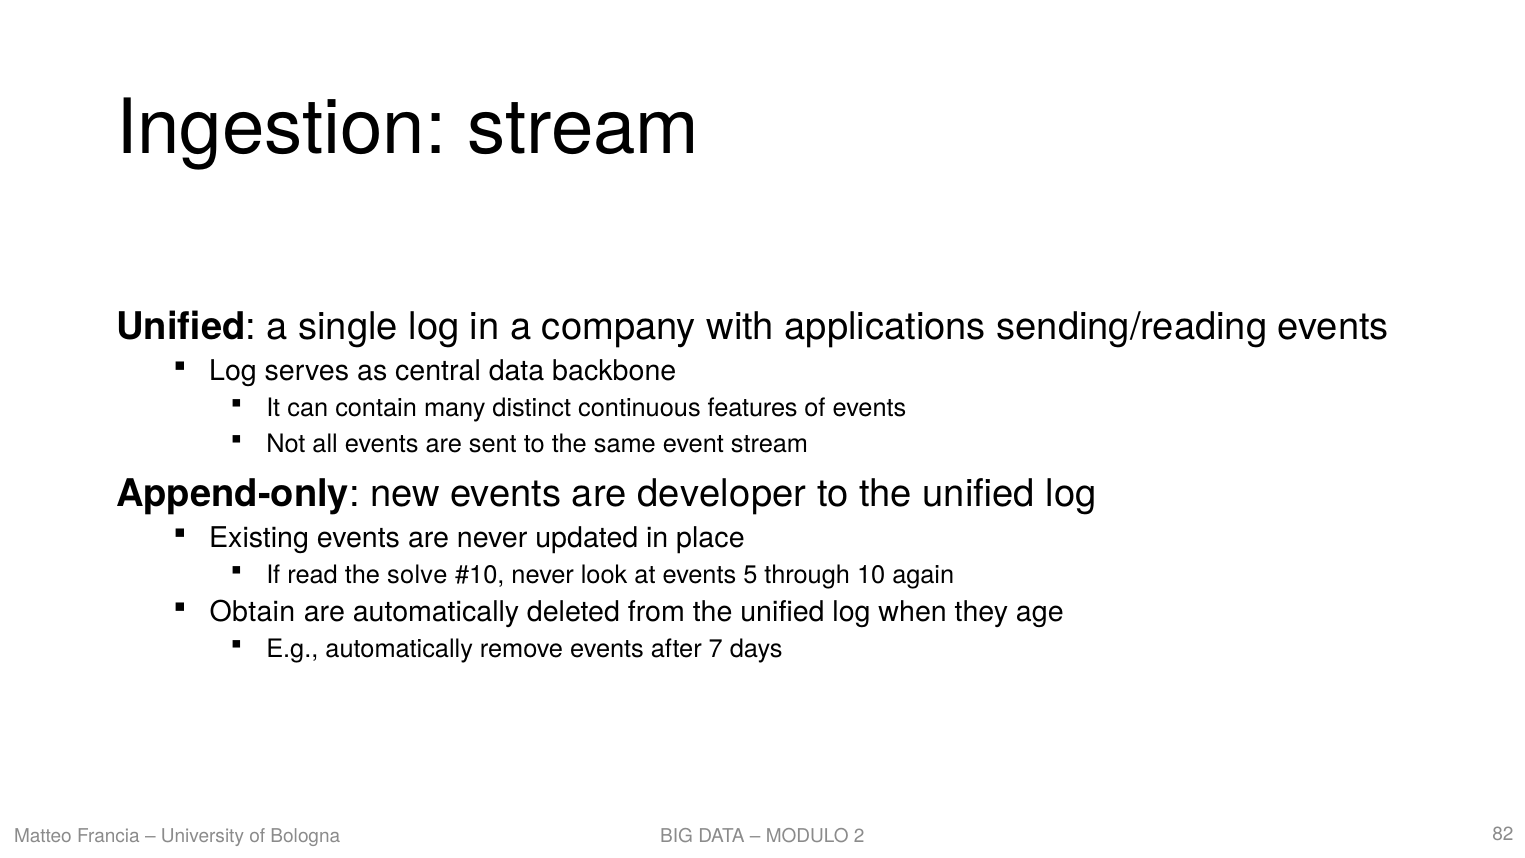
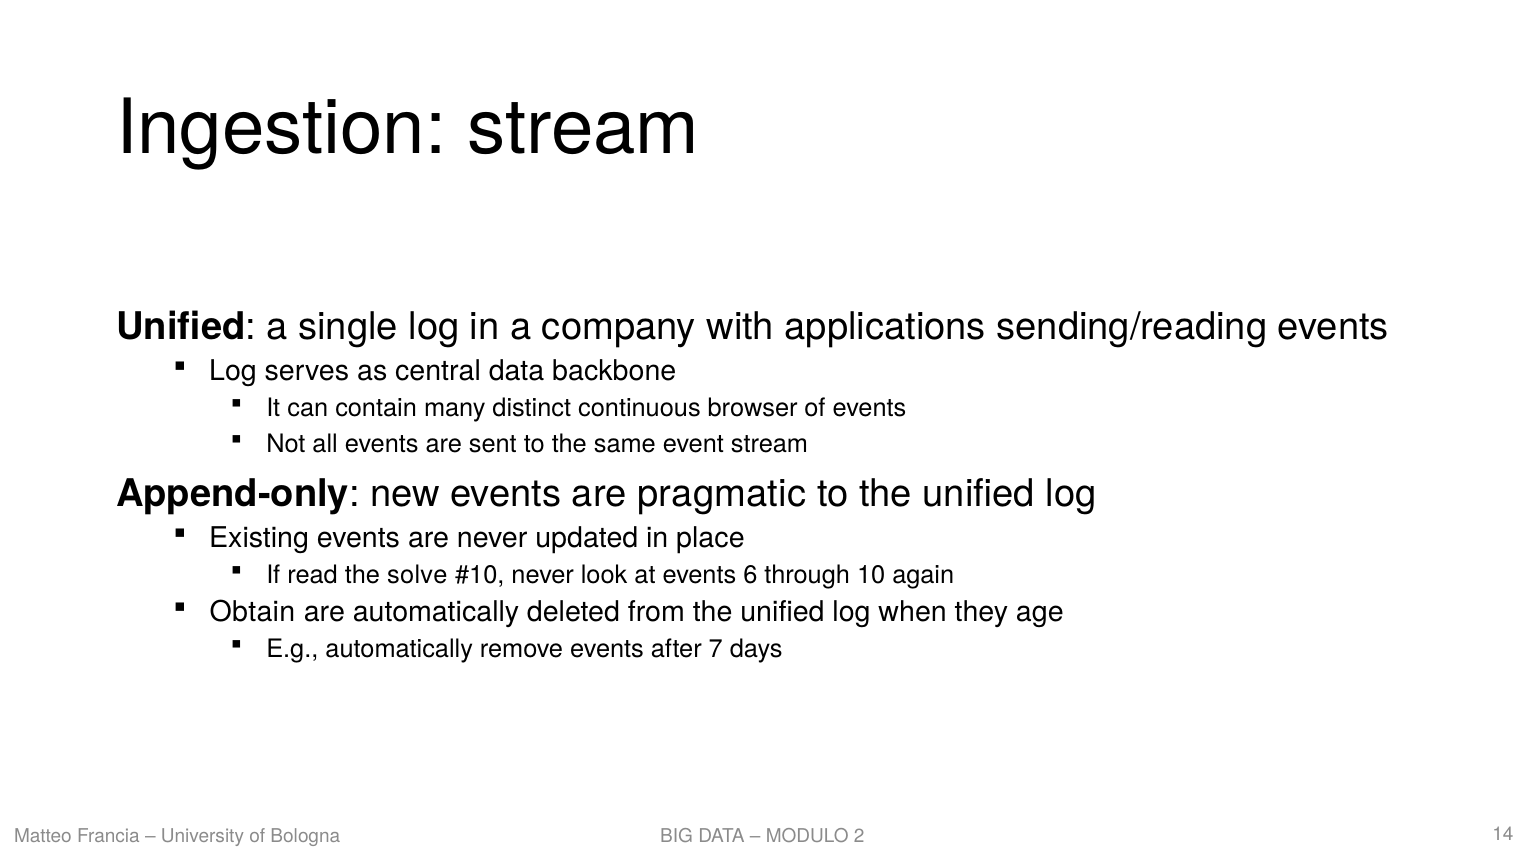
features: features -> browser (753, 408)
developer: developer -> pragmatic (722, 494)
5: 5 -> 6 (750, 575)
82: 82 -> 14 (1503, 834)
